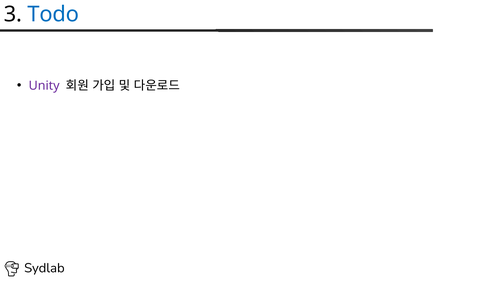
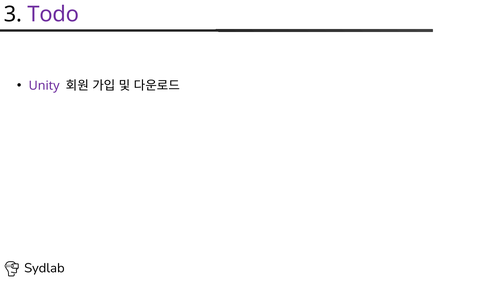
Todo colour: blue -> purple (53, 14)
